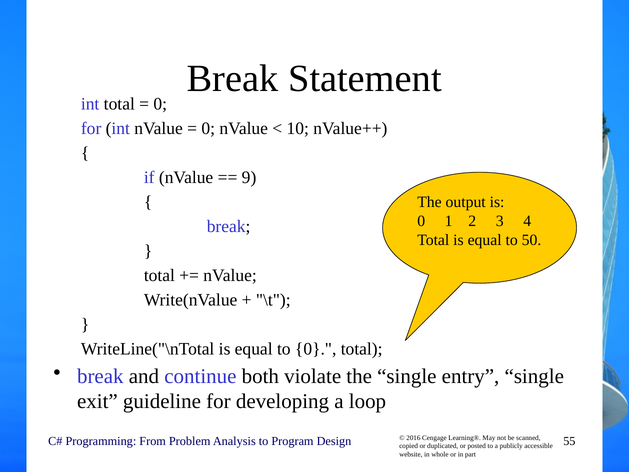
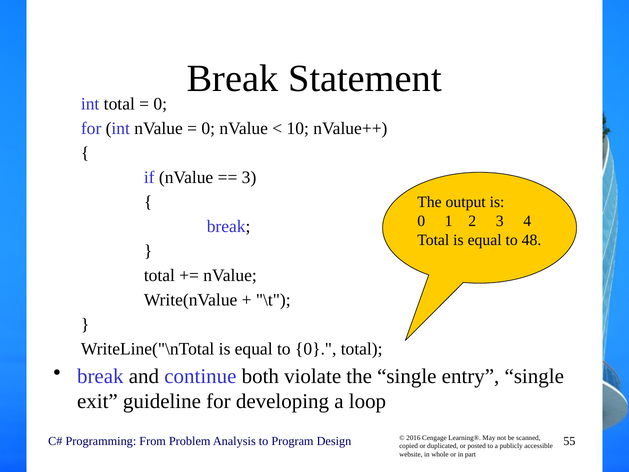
9: 9 -> 3 (249, 177)
50: 50 -> 48 (532, 240)
